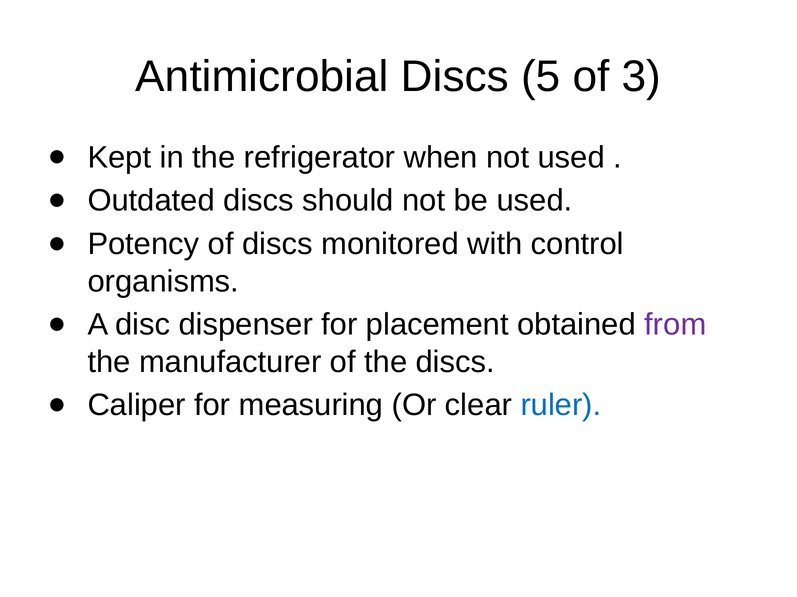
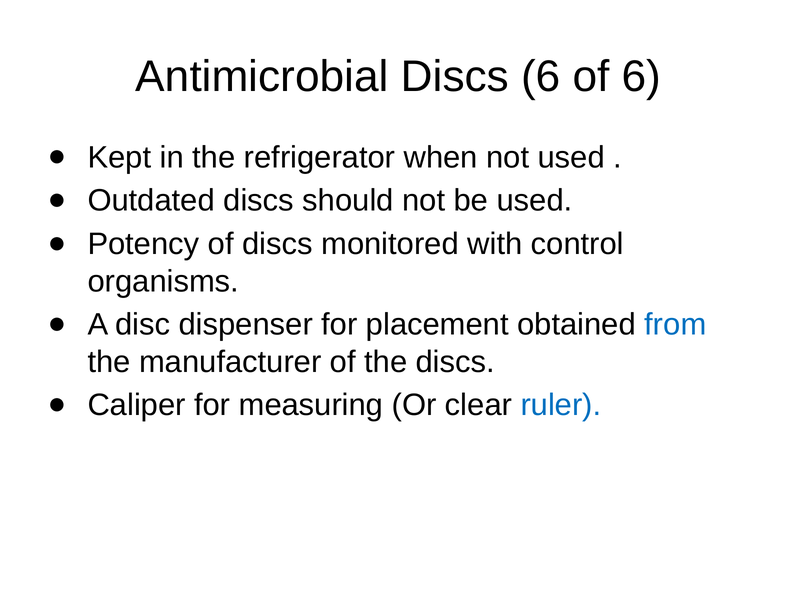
Discs 5: 5 -> 6 (541, 77)
of 3: 3 -> 6 (641, 77)
from colour: purple -> blue (675, 325)
